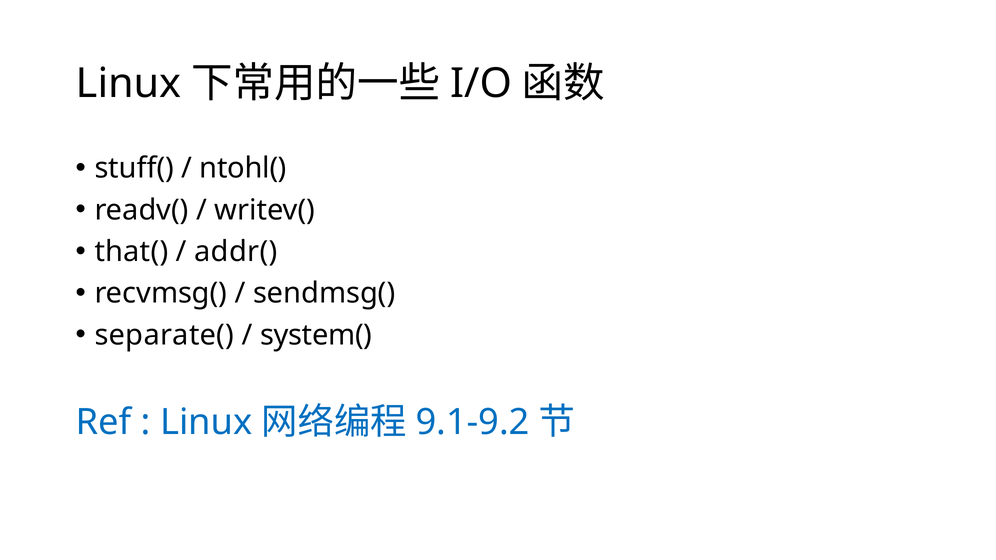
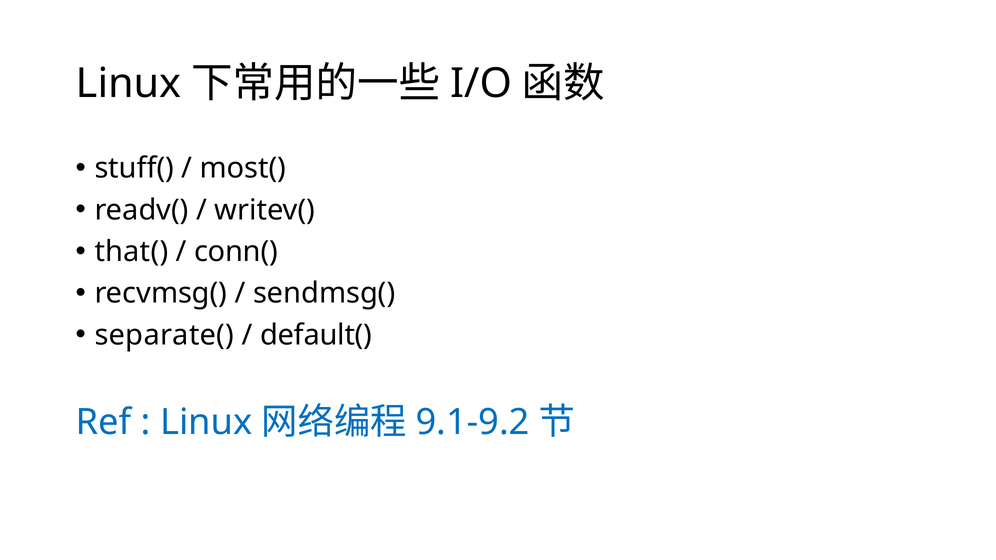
ntohl(: ntohl( -> most( (243, 168)
addr(: addr( -> conn( (236, 252)
system(: system( -> default( (316, 335)
